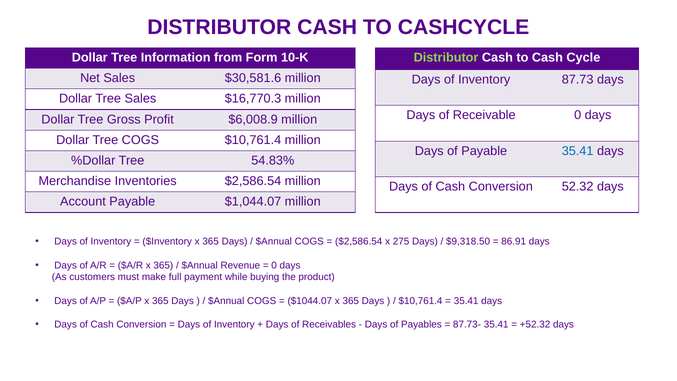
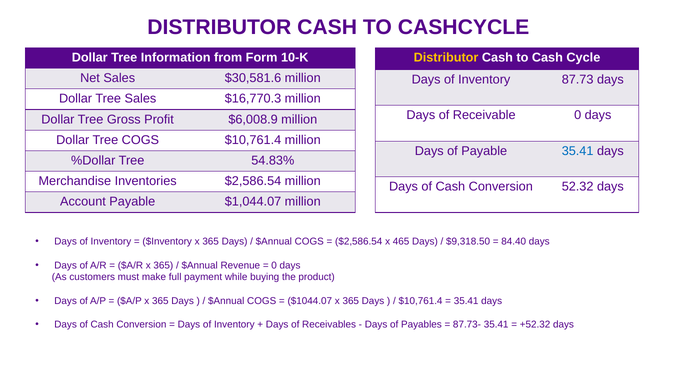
Distributor colour: light green -> yellow (446, 58)
275: 275 -> 465 (401, 241)
86.91: 86.91 -> 84.40 (514, 241)
